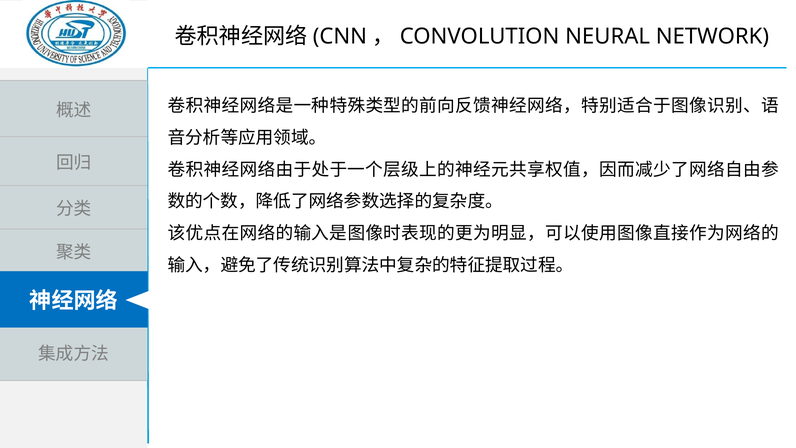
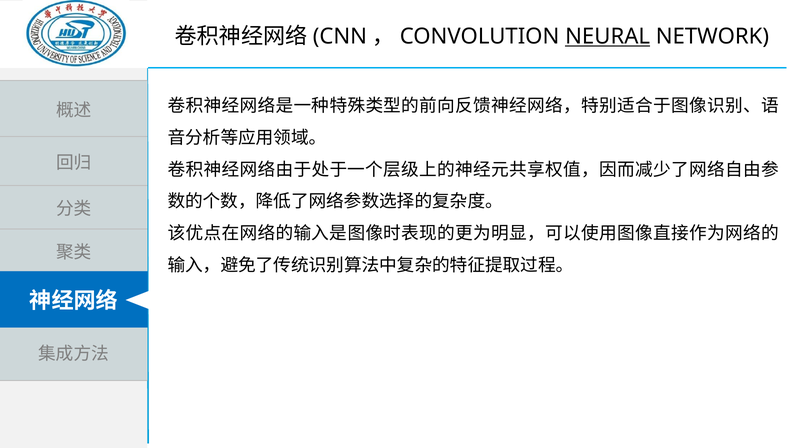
NEURAL underline: none -> present (608, 36)
